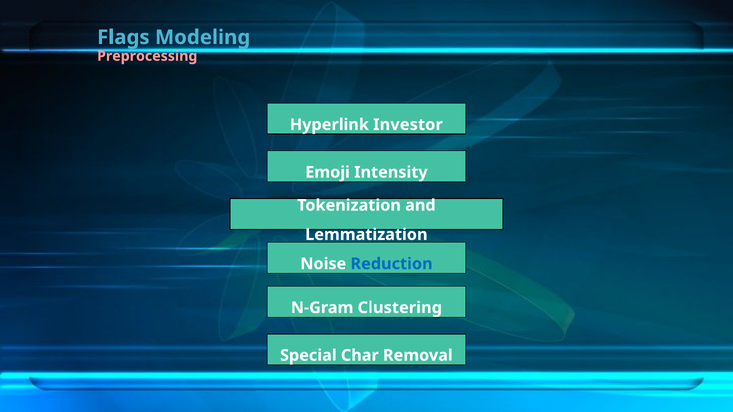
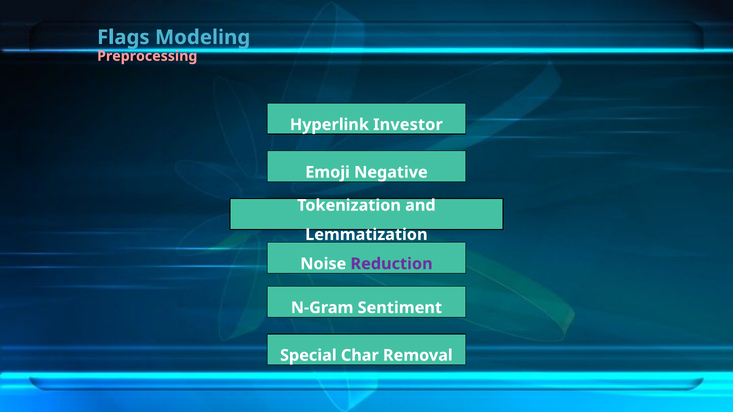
Intensity: Intensity -> Negative (391, 172)
Reduction colour: blue -> purple (392, 264)
Clustering: Clustering -> Sentiment (400, 308)
